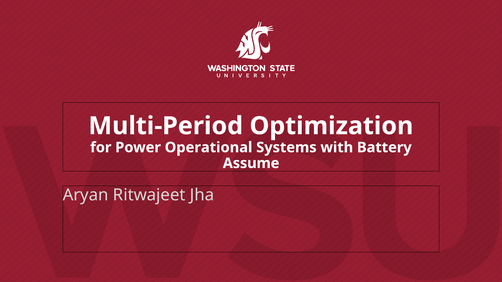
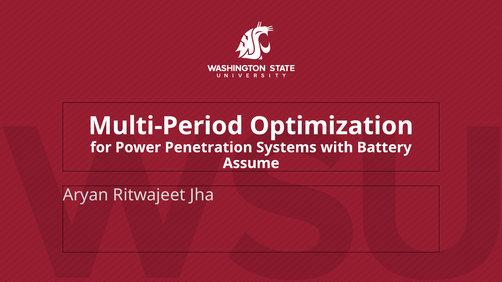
Operational: Operational -> Penetration (209, 148)
